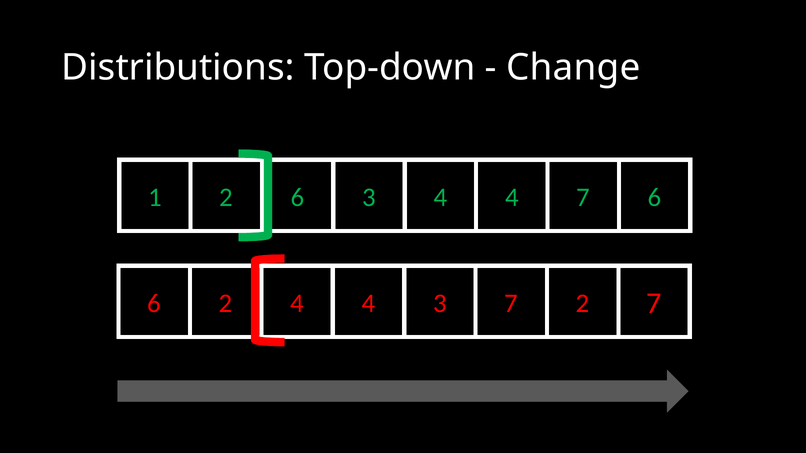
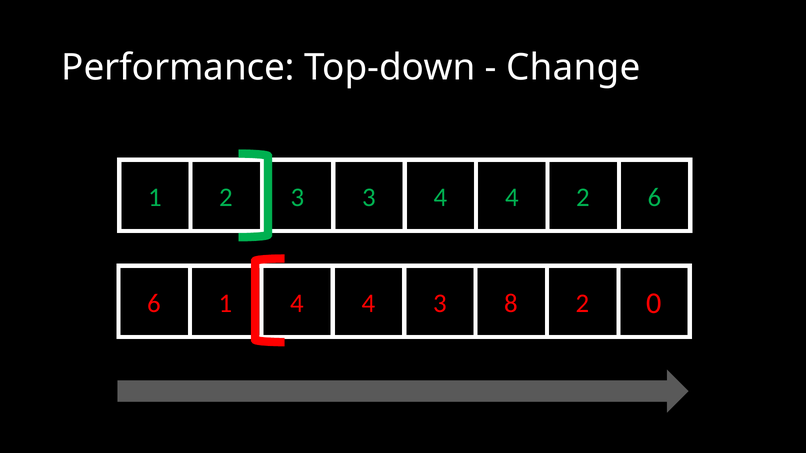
Distributions: Distributions -> Performance (178, 68)
2 6: 6 -> 3 (298, 197)
4 7: 7 -> 2 (583, 197)
6 2: 2 -> 1 (226, 303)
3 7: 7 -> 8 (511, 303)
2 7: 7 -> 0 (654, 304)
